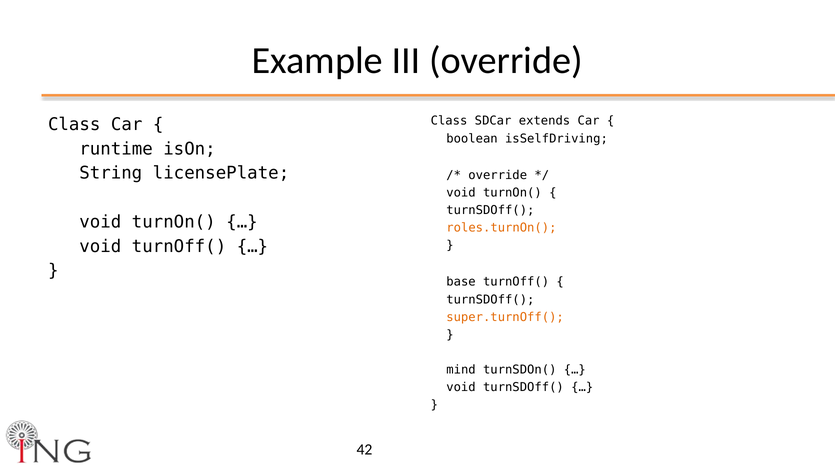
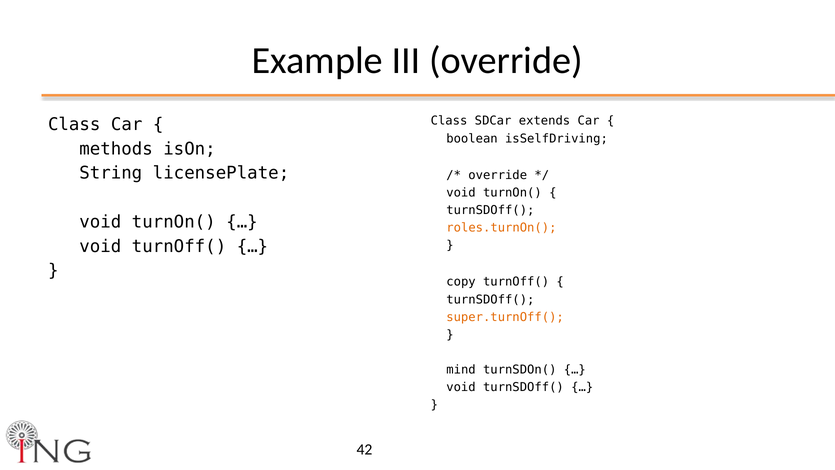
runtime: runtime -> methods (116, 149)
base: base -> copy (461, 282)
